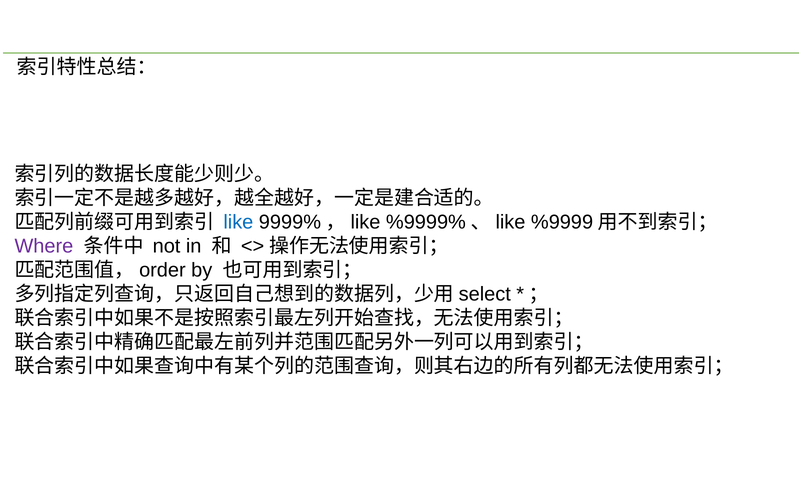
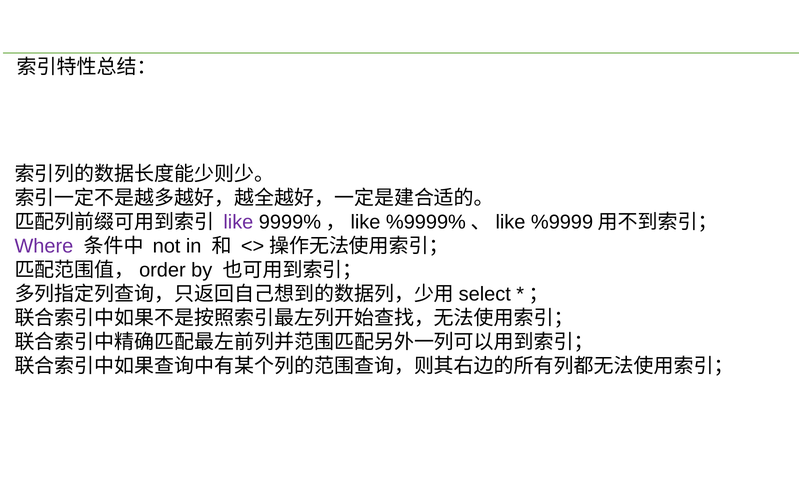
like colour: blue -> purple (238, 222)
